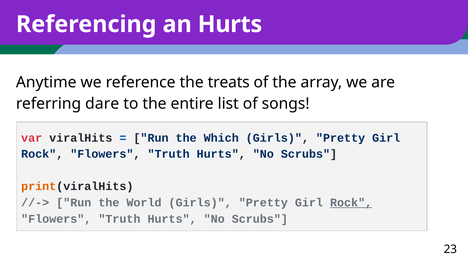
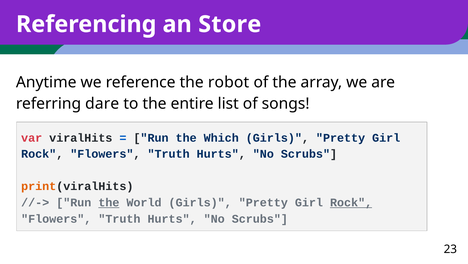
an Hurts: Hurts -> Store (230, 24)
treats: treats -> robot (229, 82)
the underline: none -> present (109, 202)
